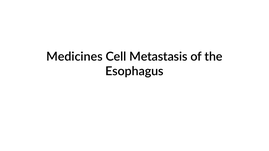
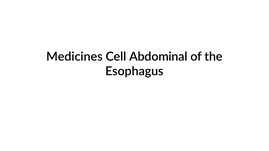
Metastasis: Metastasis -> Abdominal (158, 57)
